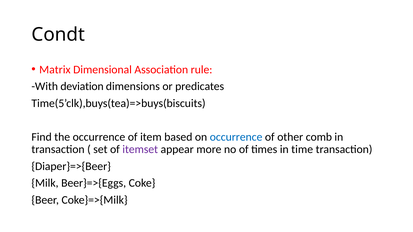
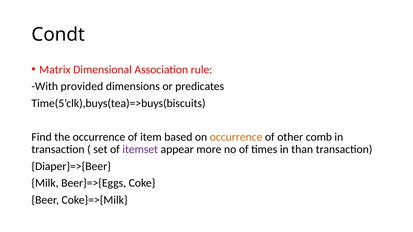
deviation: deviation -> provided (82, 86)
occurrence colour: blue -> orange (236, 137)
time: time -> than (302, 150)
